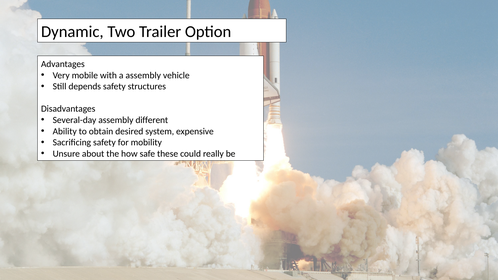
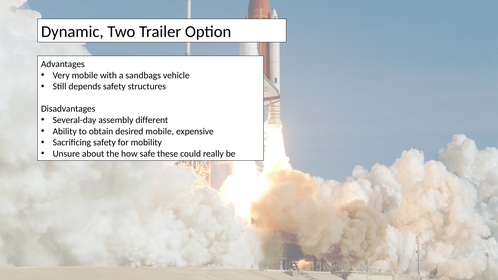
a assembly: assembly -> sandbags (143, 75)
desired system: system -> mobile (160, 131)
